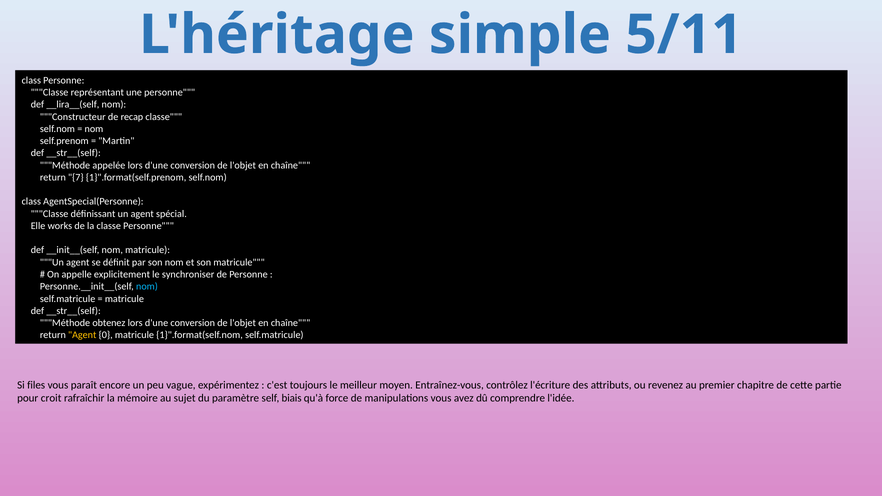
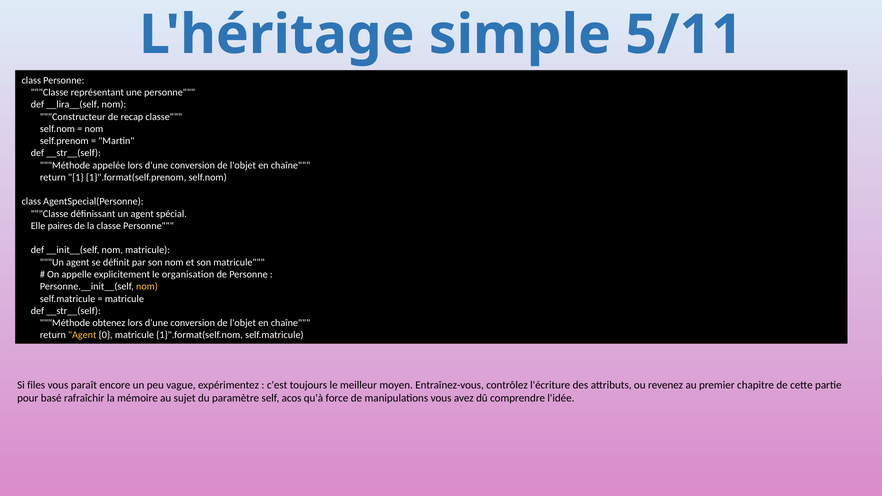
7: 7 -> 1 (76, 177)
works: works -> paires (60, 226)
synchroniser: synchroniser -> organisation (188, 274)
nom colour: light blue -> yellow (147, 287)
croit: croit -> basé (51, 398)
biais: biais -> acos (292, 398)
